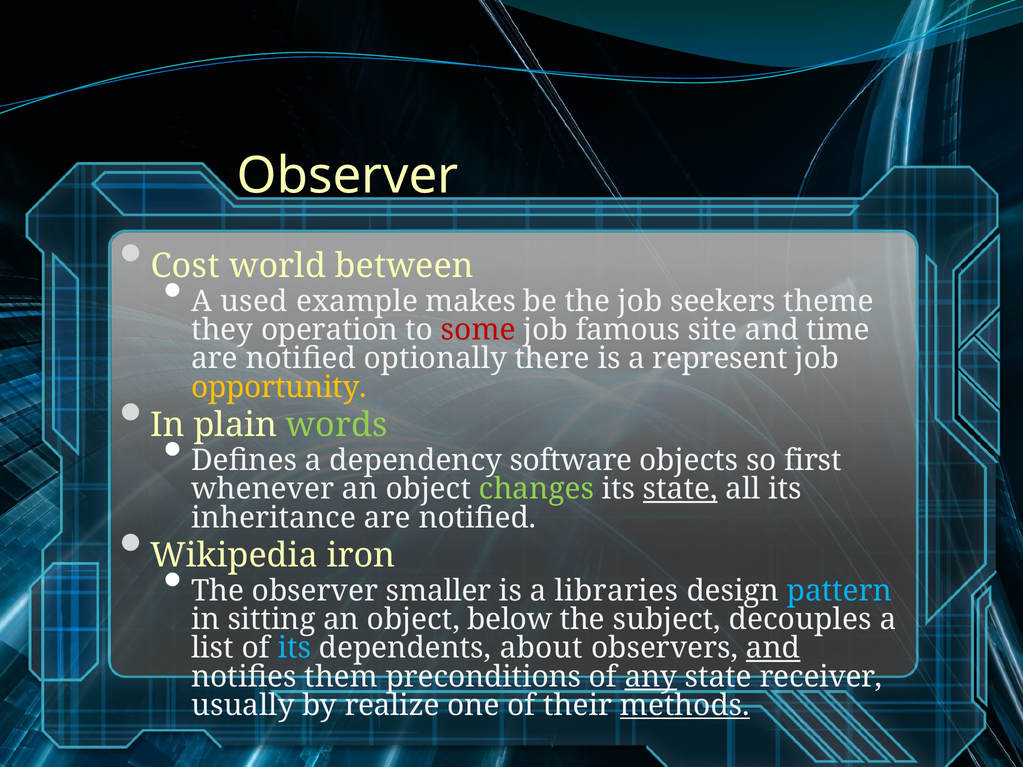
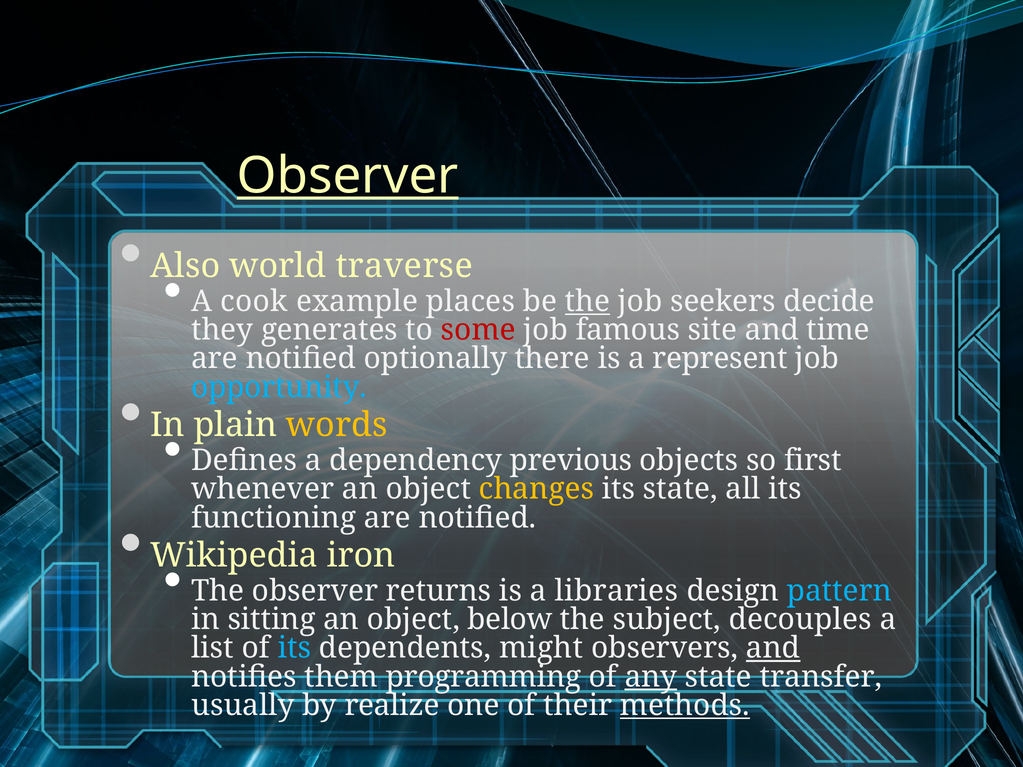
Observer underline: none -> present (348, 176)
Cost: Cost -> Also (185, 266)
between: between -> traverse (404, 266)
used: used -> cook (254, 301)
makes: makes -> places (470, 301)
the underline: none -> present (588, 301)
theme: theme -> decide (829, 301)
operation: operation -> generates (329, 330)
opportunity colour: yellow -> light blue (279, 387)
words colour: light green -> yellow (337, 425)
software: software -> previous (571, 461)
changes colour: light green -> yellow (536, 489)
state underline: present -> none (680, 489)
inheritance: inheritance -> functioning (274, 518)
smaller: smaller -> returns (439, 591)
about: about -> might (541, 648)
preconditions: preconditions -> programming (483, 677)
receiver: receiver -> transfer (821, 677)
